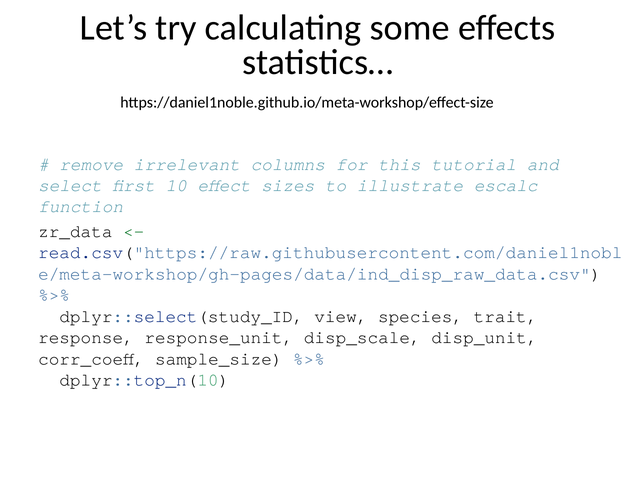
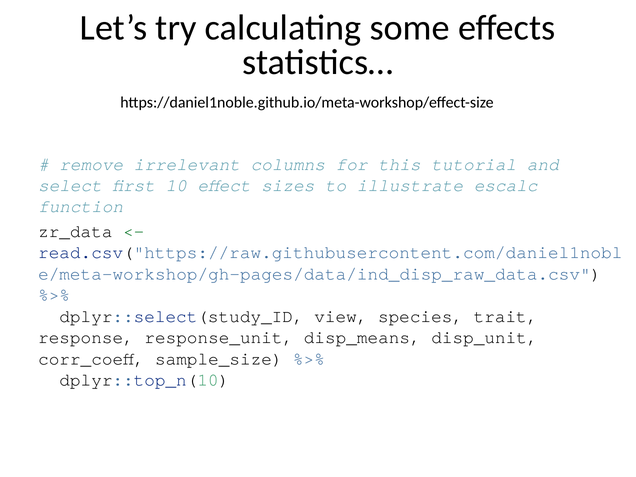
disp_scale: disp_scale -> disp_means (362, 338)
